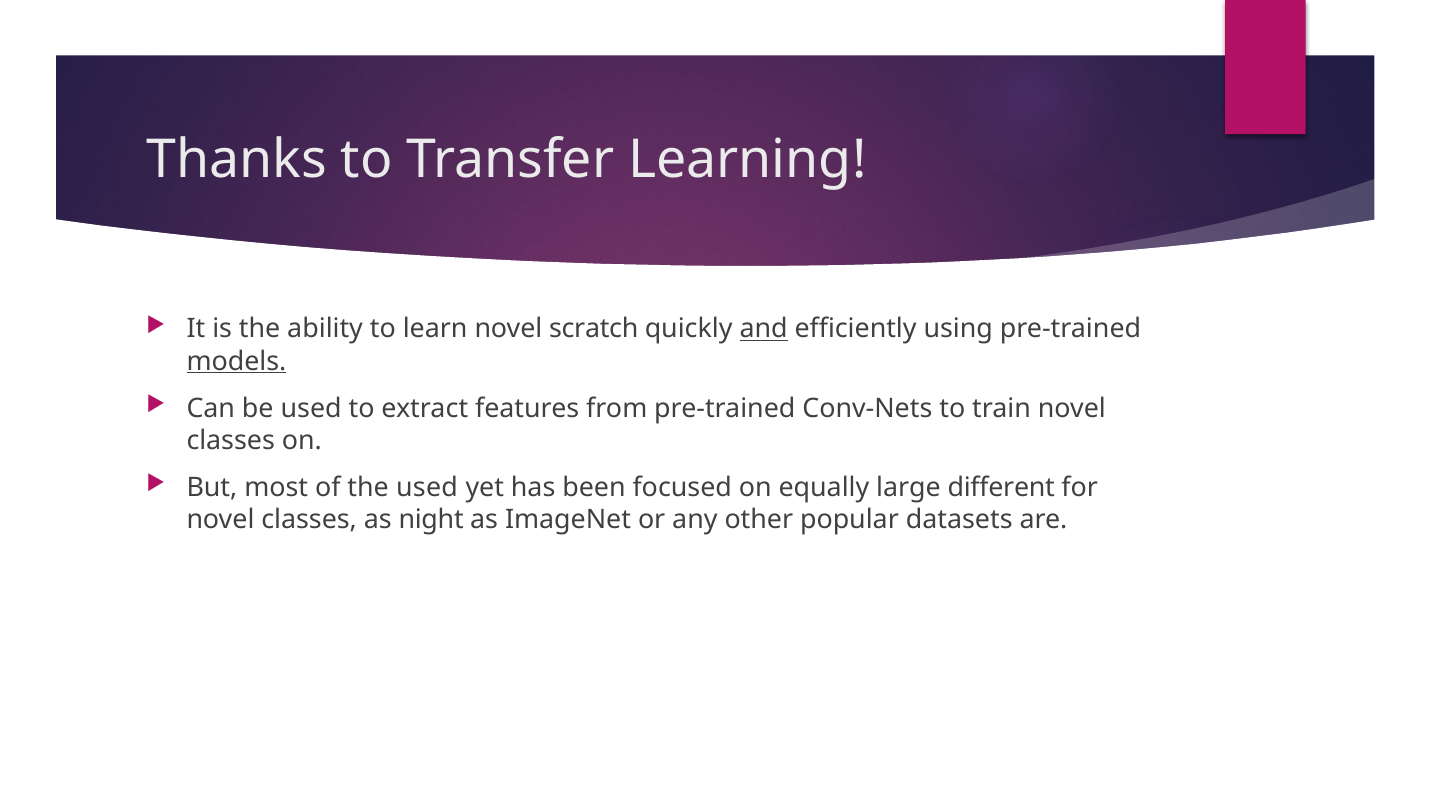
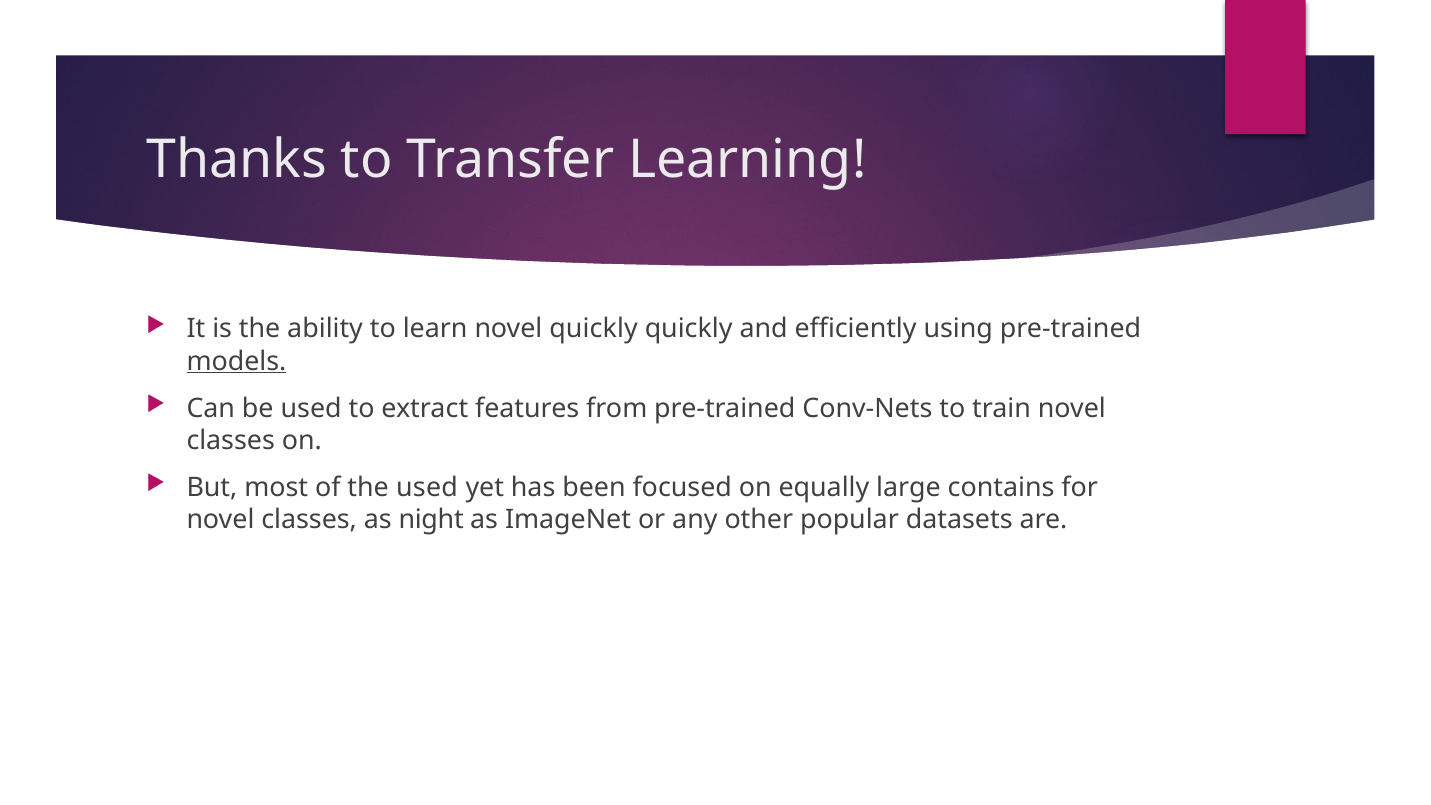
novel scratch: scratch -> quickly (594, 329)
and underline: present -> none (764, 329)
different: different -> contains (1001, 488)
